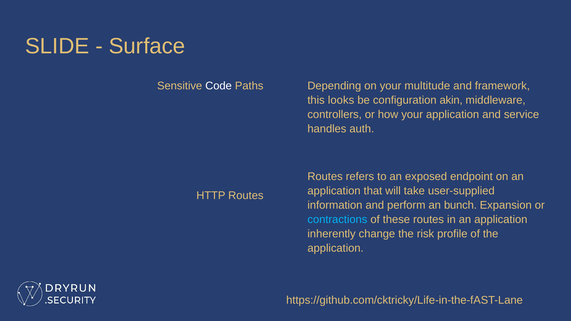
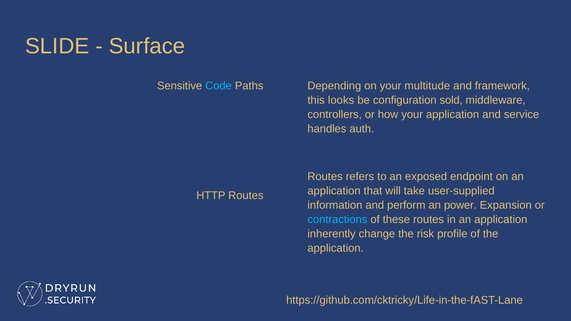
Code colour: white -> light blue (219, 86)
akin: akin -> sold (451, 100)
bunch: bunch -> power (460, 205)
